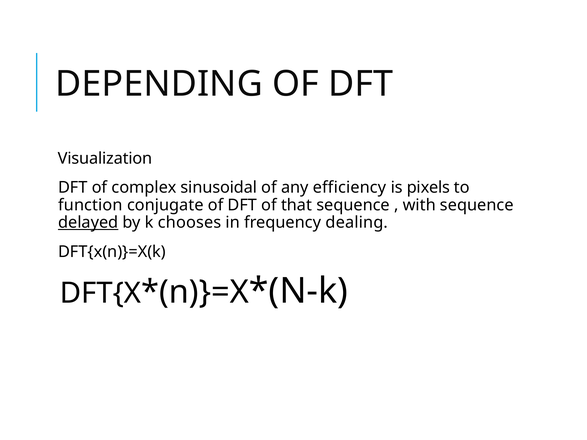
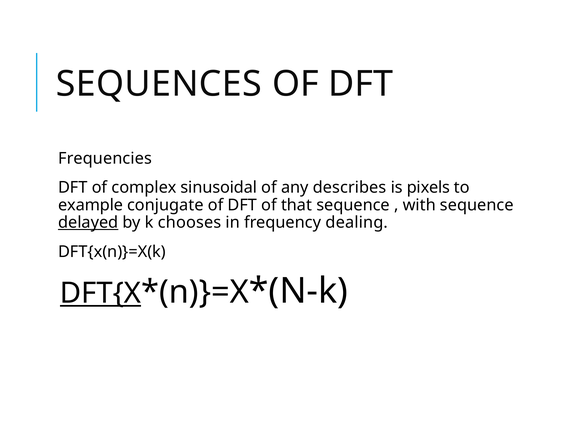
DEPENDING: DEPENDING -> SEQUENCES (159, 84)
Visualization: Visualization -> Frequencies (105, 158)
efficiency: efficiency -> describes (350, 187)
function: function -> example (91, 205)
DFT{X underline: none -> present (100, 293)
